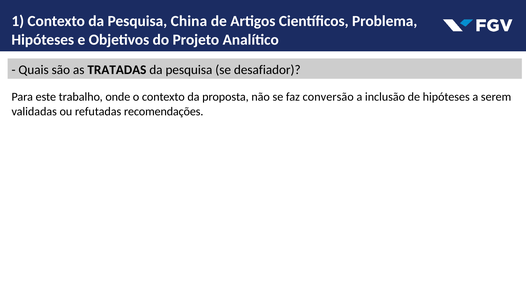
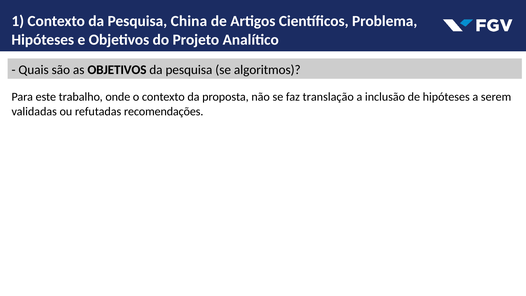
as TRATADAS: TRATADAS -> OBJETIVOS (117, 70)
desafiador: desafiador -> algoritmos (267, 70)
conversão: conversão -> translação (328, 97)
